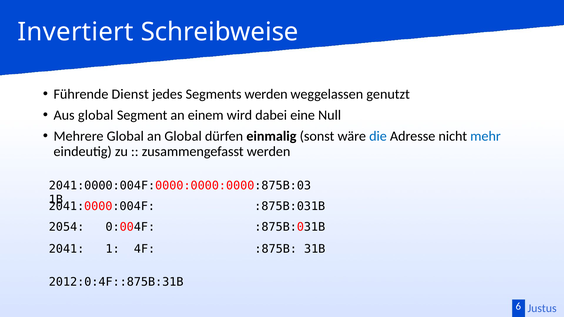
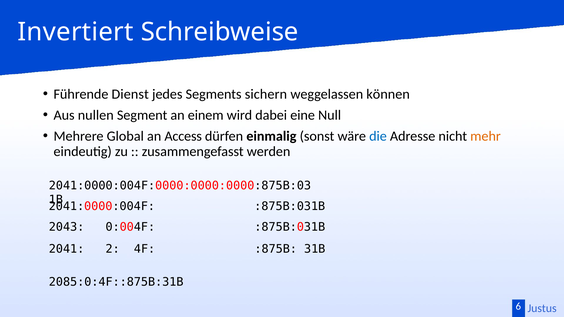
Segments werden: werden -> sichern (266, 94)
genutzt: genutzt -> können (388, 94)
Aus global: global -> nullen (96, 115)
an Global: Global -> Access (183, 136)
mehr colour: blue -> orange (486, 136)
2054: 2054 -> 2043 (67, 227)
1: 1 -> 2 (113, 249)
2012:0:4F::875B:31B: 2012:0:4F::875B:31B -> 2085:0:4F::875B:31B (116, 282)
